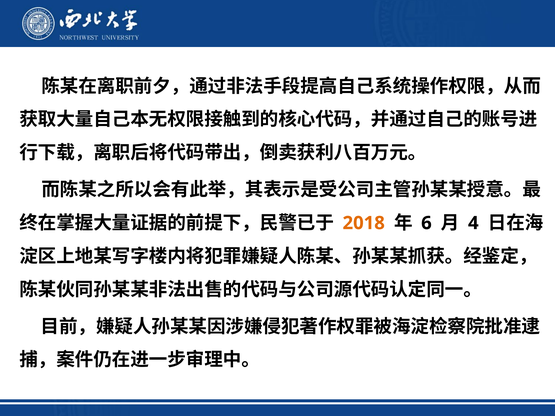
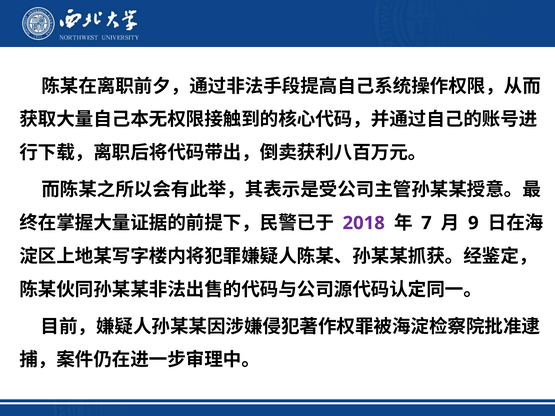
2018 colour: orange -> purple (364, 223)
6: 6 -> 7 (426, 223)
4: 4 -> 9 (473, 223)
